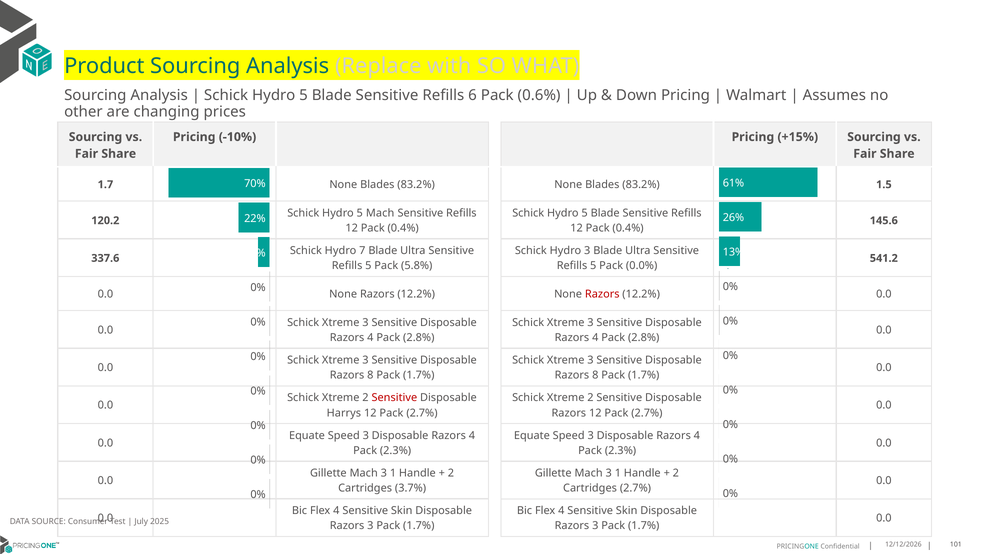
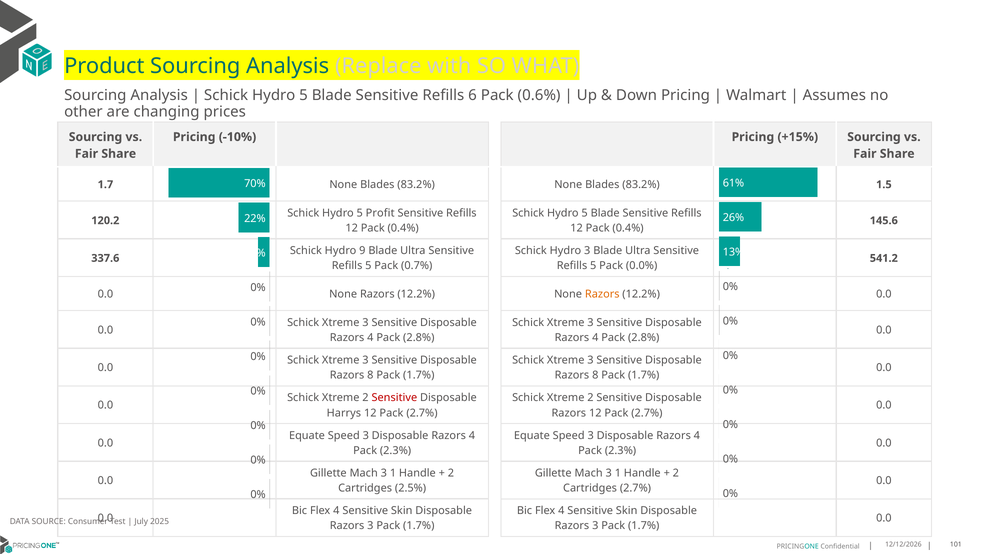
5 Mach: Mach -> Profit (380, 213)
7: 7 -> 9 (362, 251)
5.8%: 5.8% -> 0.7% (417, 266)
Razors colour: red -> orange (602, 295)
3.7%: 3.7% -> 2.5% (411, 489)
